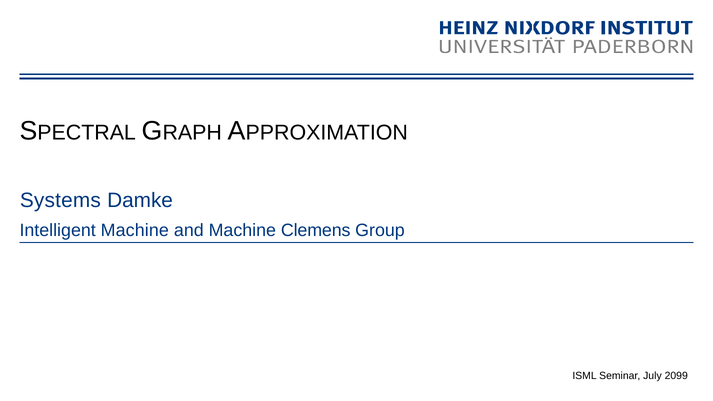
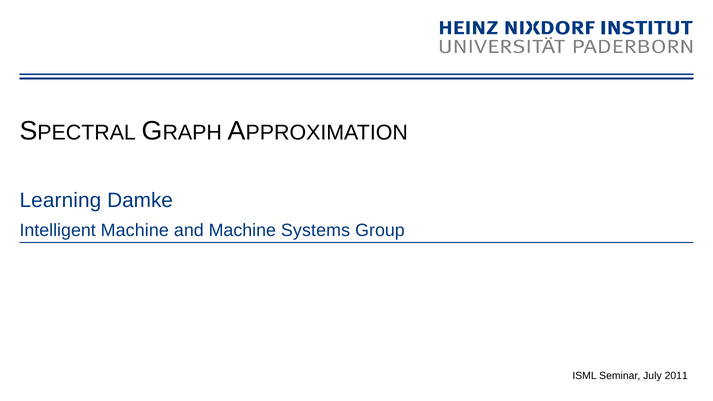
Systems: Systems -> Learning (60, 200)
Clemens: Clemens -> Systems (316, 231)
2099: 2099 -> 2011 (676, 376)
